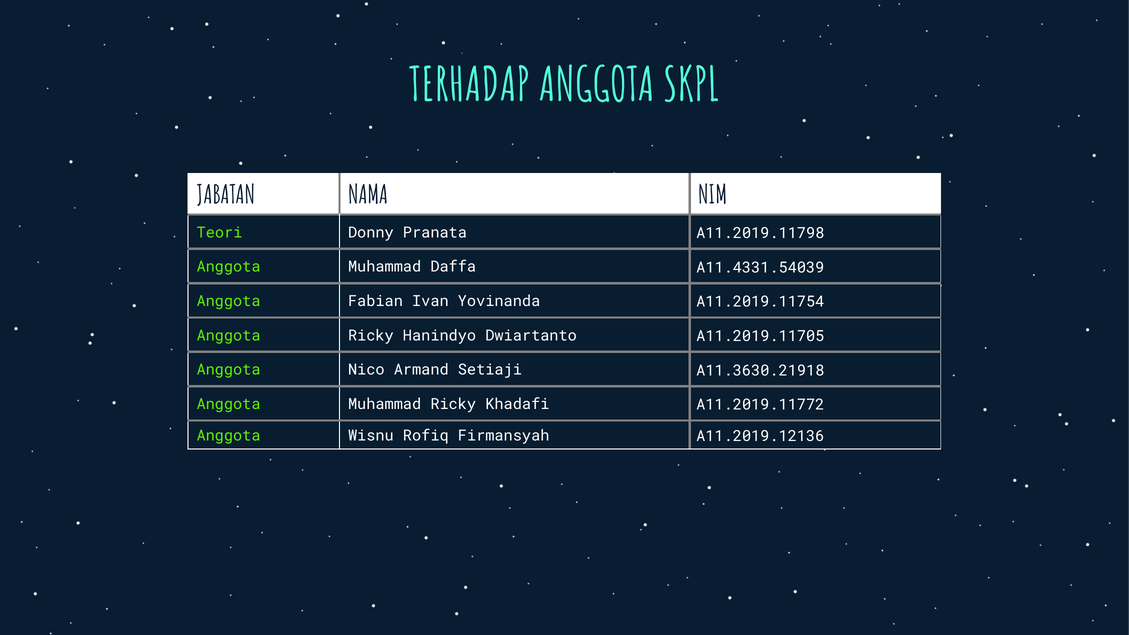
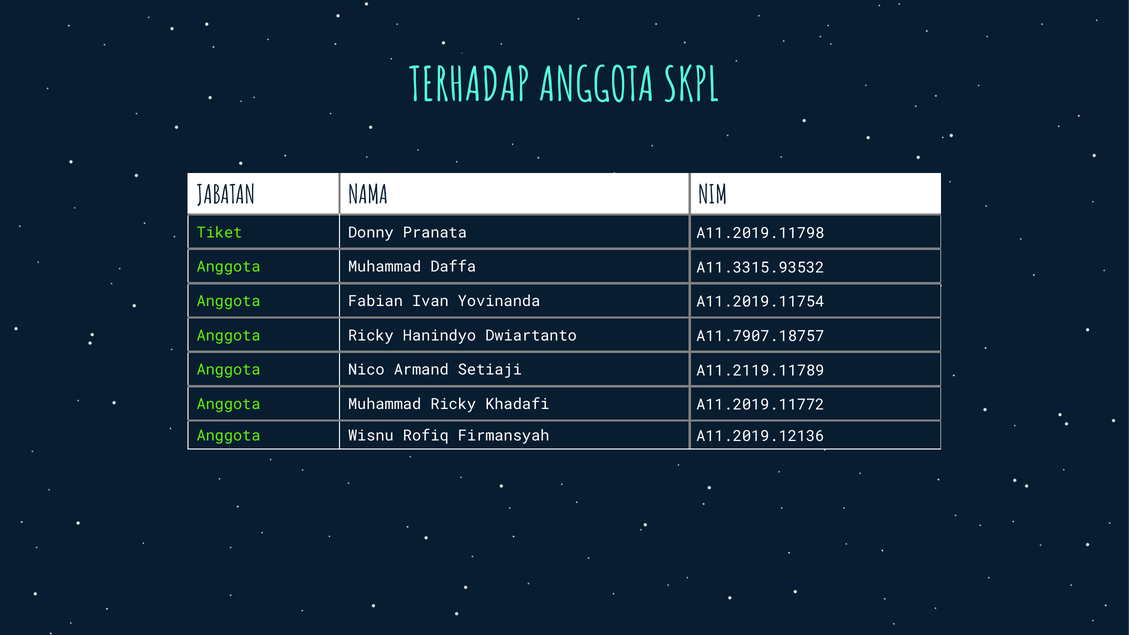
Teori: Teori -> Tiket (220, 233)
A11.4331.54039: A11.4331.54039 -> A11.3315.93532 (760, 268)
A11.2019.11705: A11.2019.11705 -> A11.7907.18757 (760, 336)
A11.3630.21918: A11.3630.21918 -> A11.2119.11789 (760, 371)
